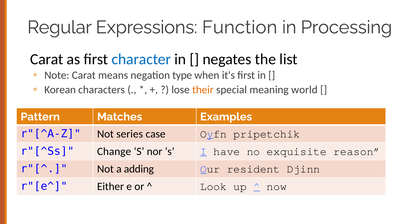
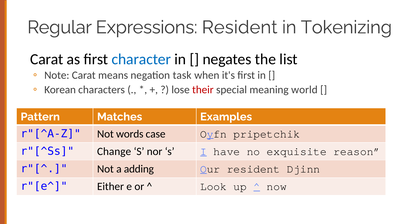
Expressions Function: Function -> Resident (240, 27)
Processing: Processing -> Tokenizing (346, 27)
type: type -> task (182, 75)
their colour: orange -> red (203, 90)
series: series -> words (130, 134)
